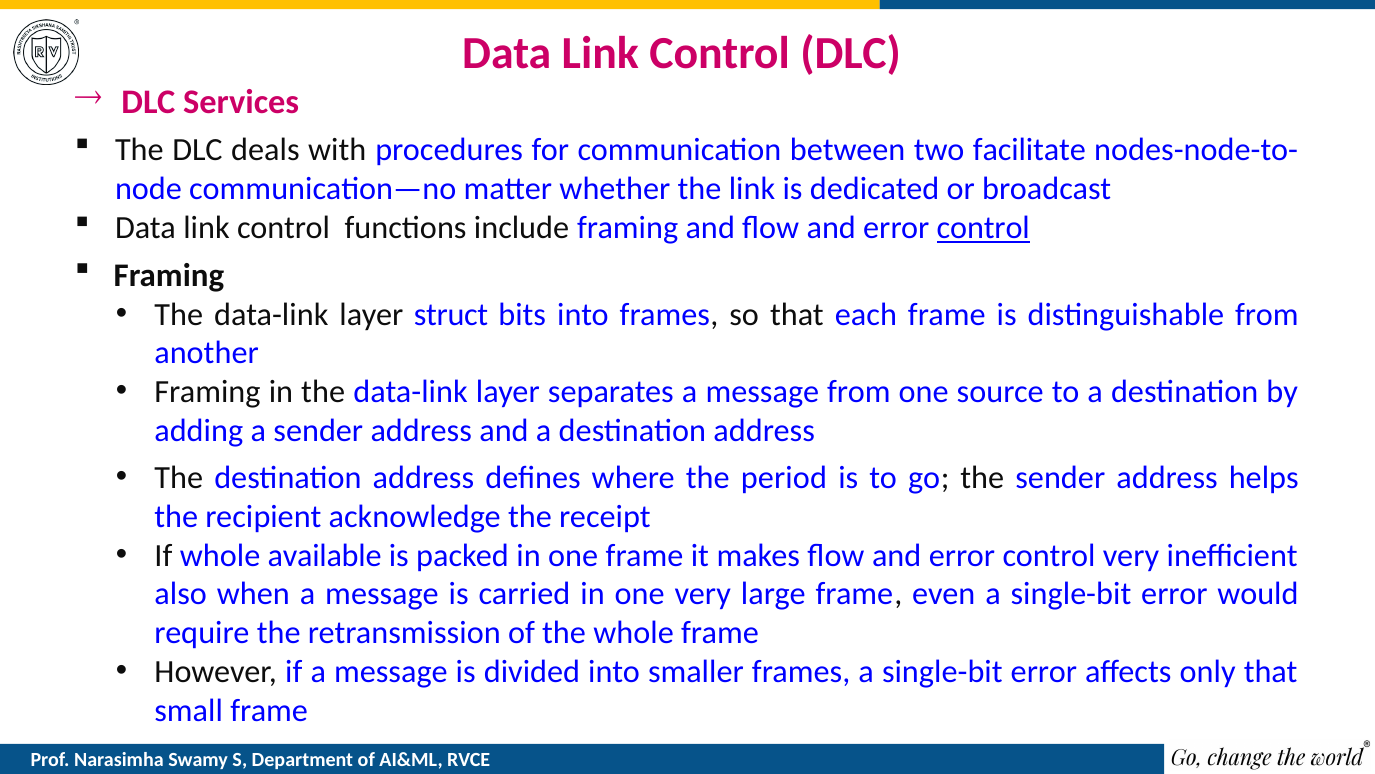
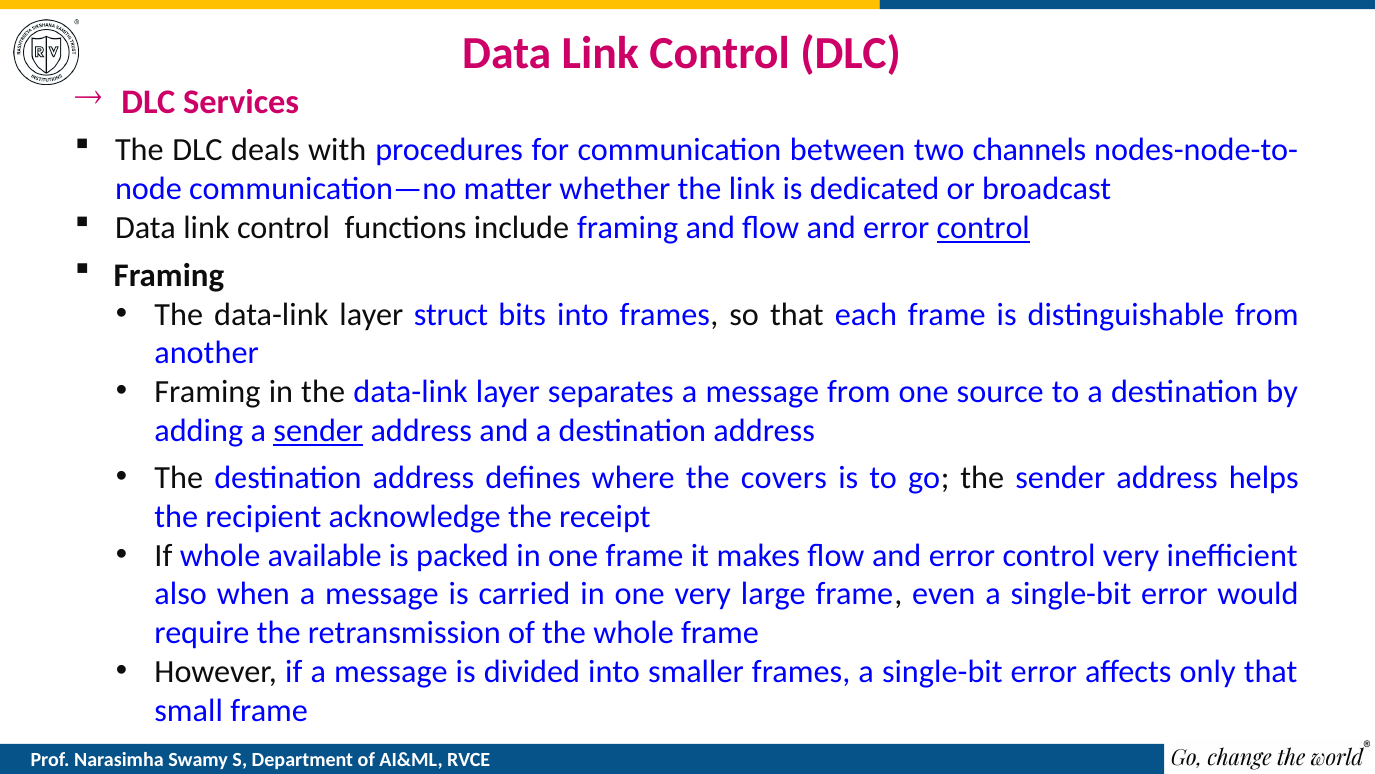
facilitate: facilitate -> channels (1030, 150)
sender underline: none -> present (318, 430)
period: period -> covers (784, 478)
